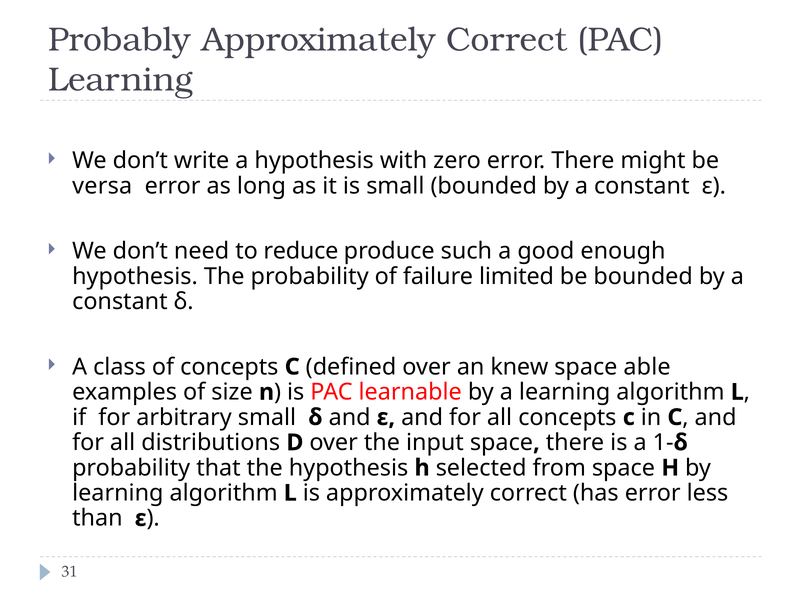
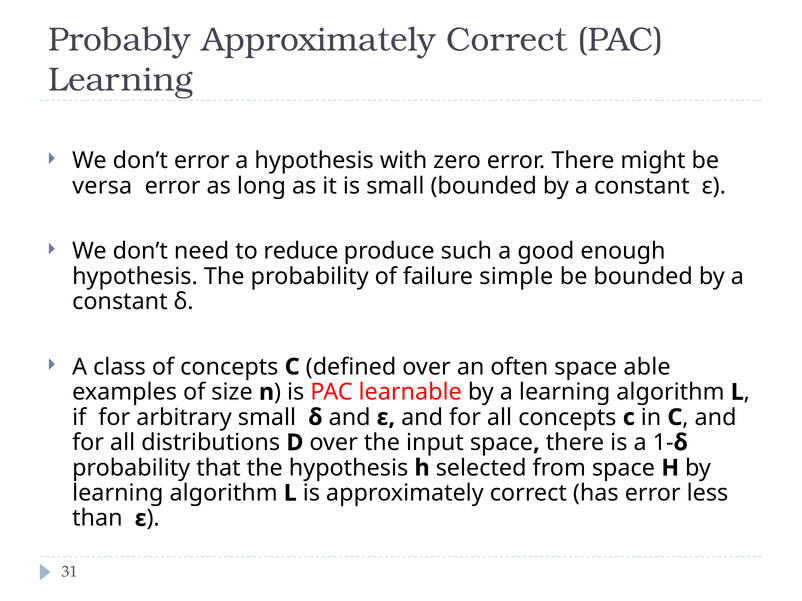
don’t write: write -> error (202, 161)
limited: limited -> simple (516, 277)
knew: knew -> often (519, 367)
